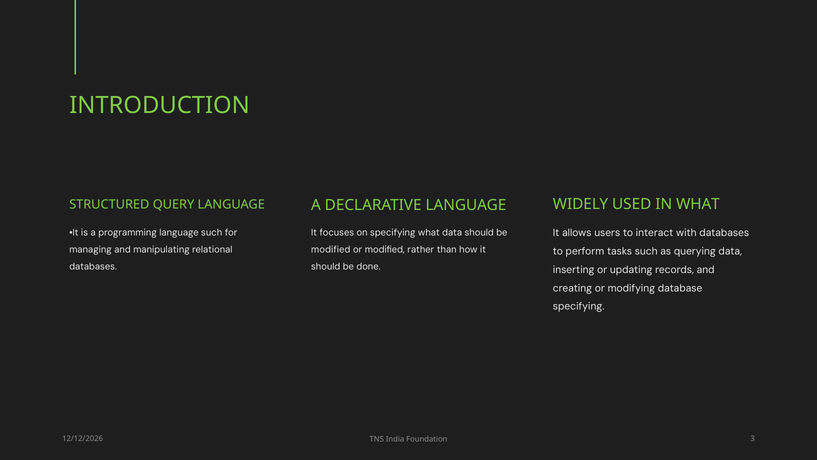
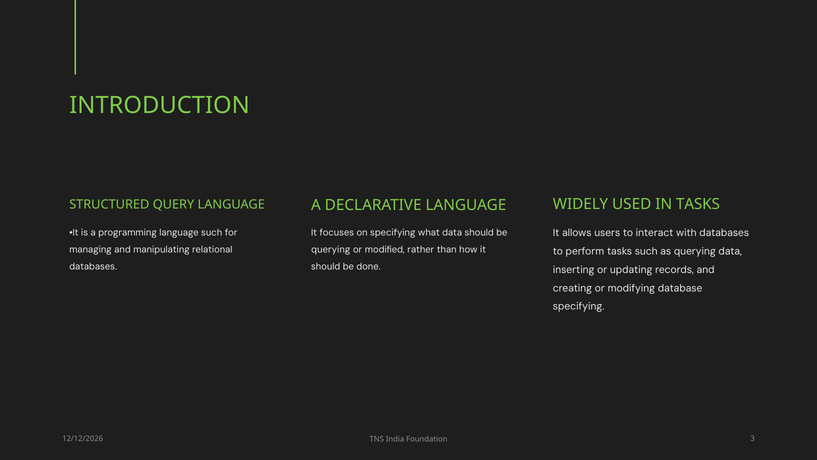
IN WHAT: WHAT -> TASKS (698, 204)
modified: modified -> querying (331, 250)
